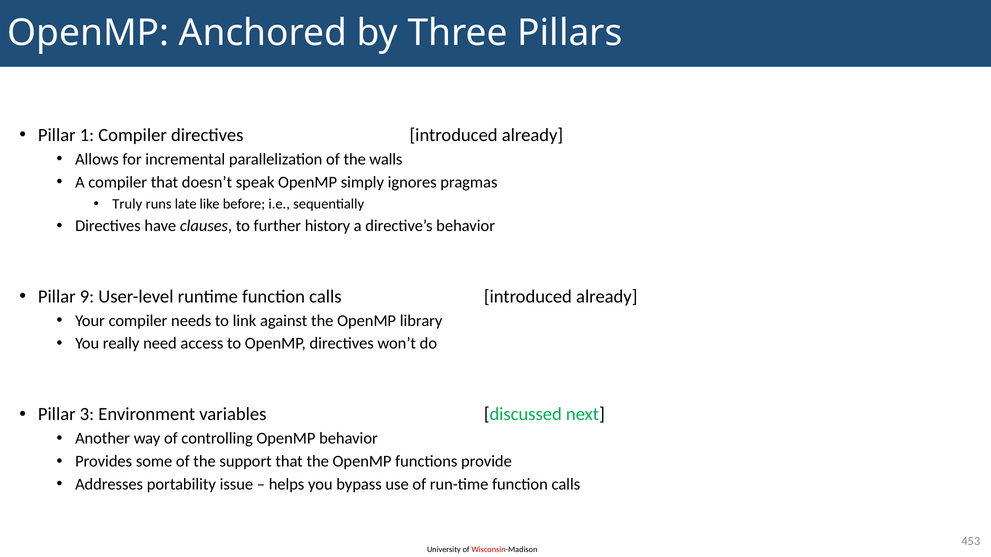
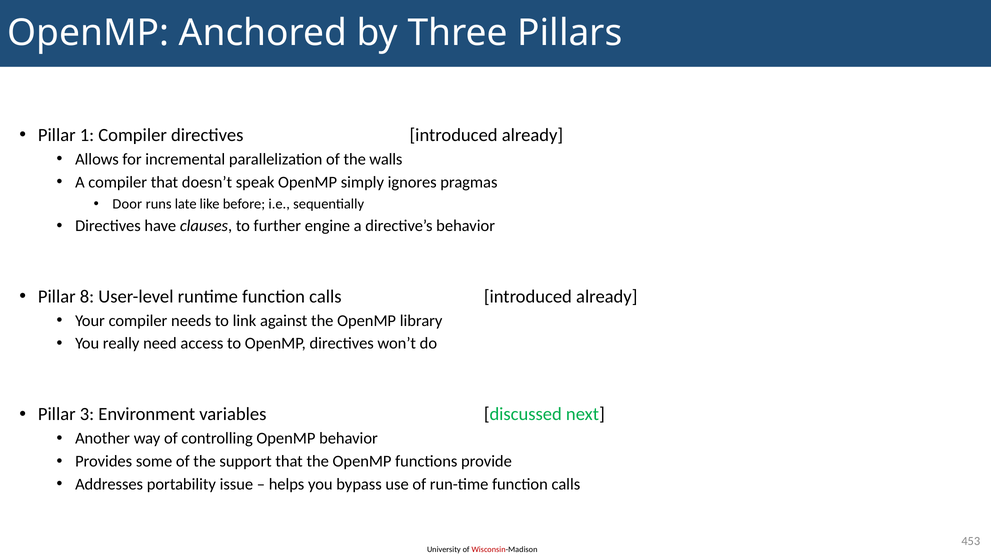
Truly: Truly -> Door (127, 204)
history: history -> engine (327, 226)
9: 9 -> 8 (87, 297)
